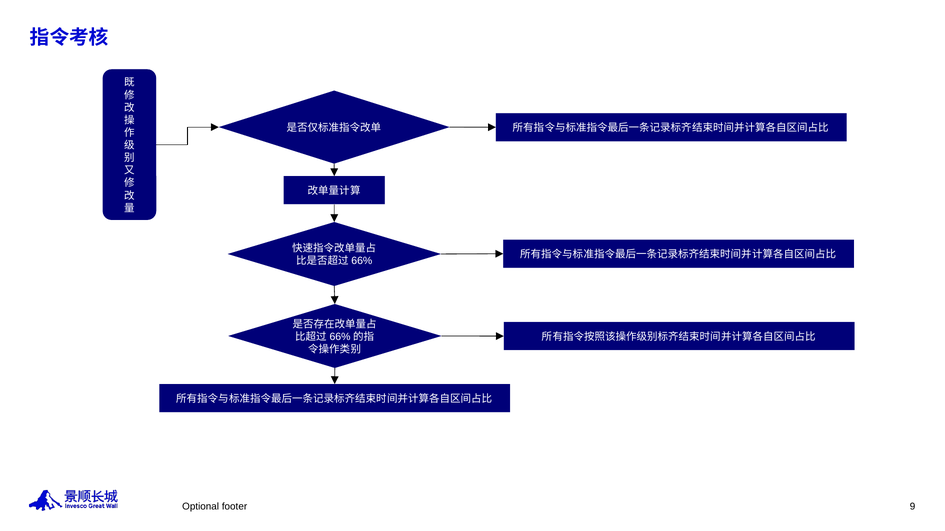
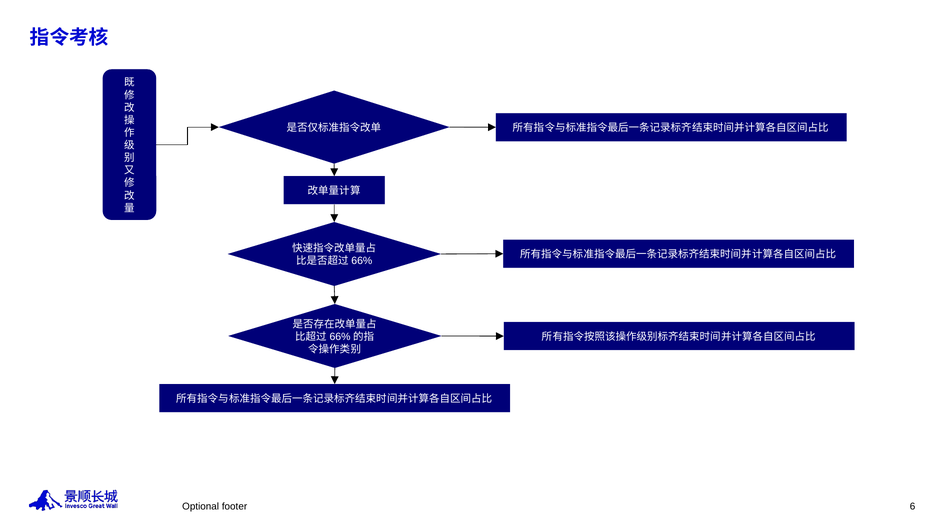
9: 9 -> 6 (913, 507)
